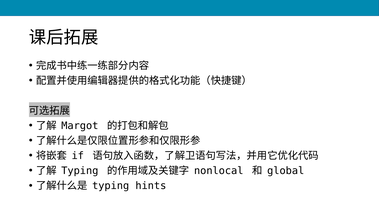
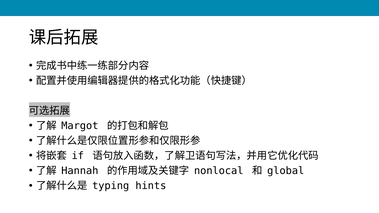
Typing: Typing -> Hannah (80, 171)
